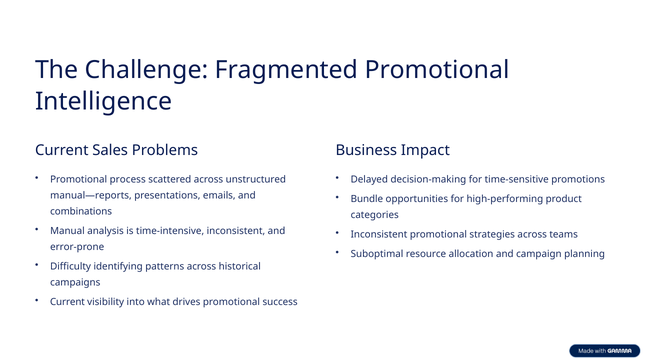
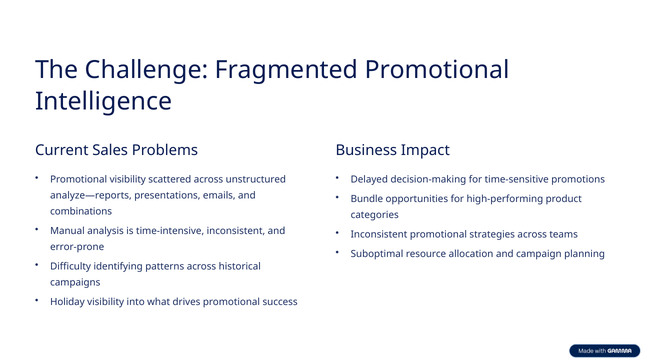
Promotional process: process -> visibility (128, 180)
manual—reports: manual—reports -> analyze—reports (91, 196)
Current: Current -> Holiday (67, 302)
